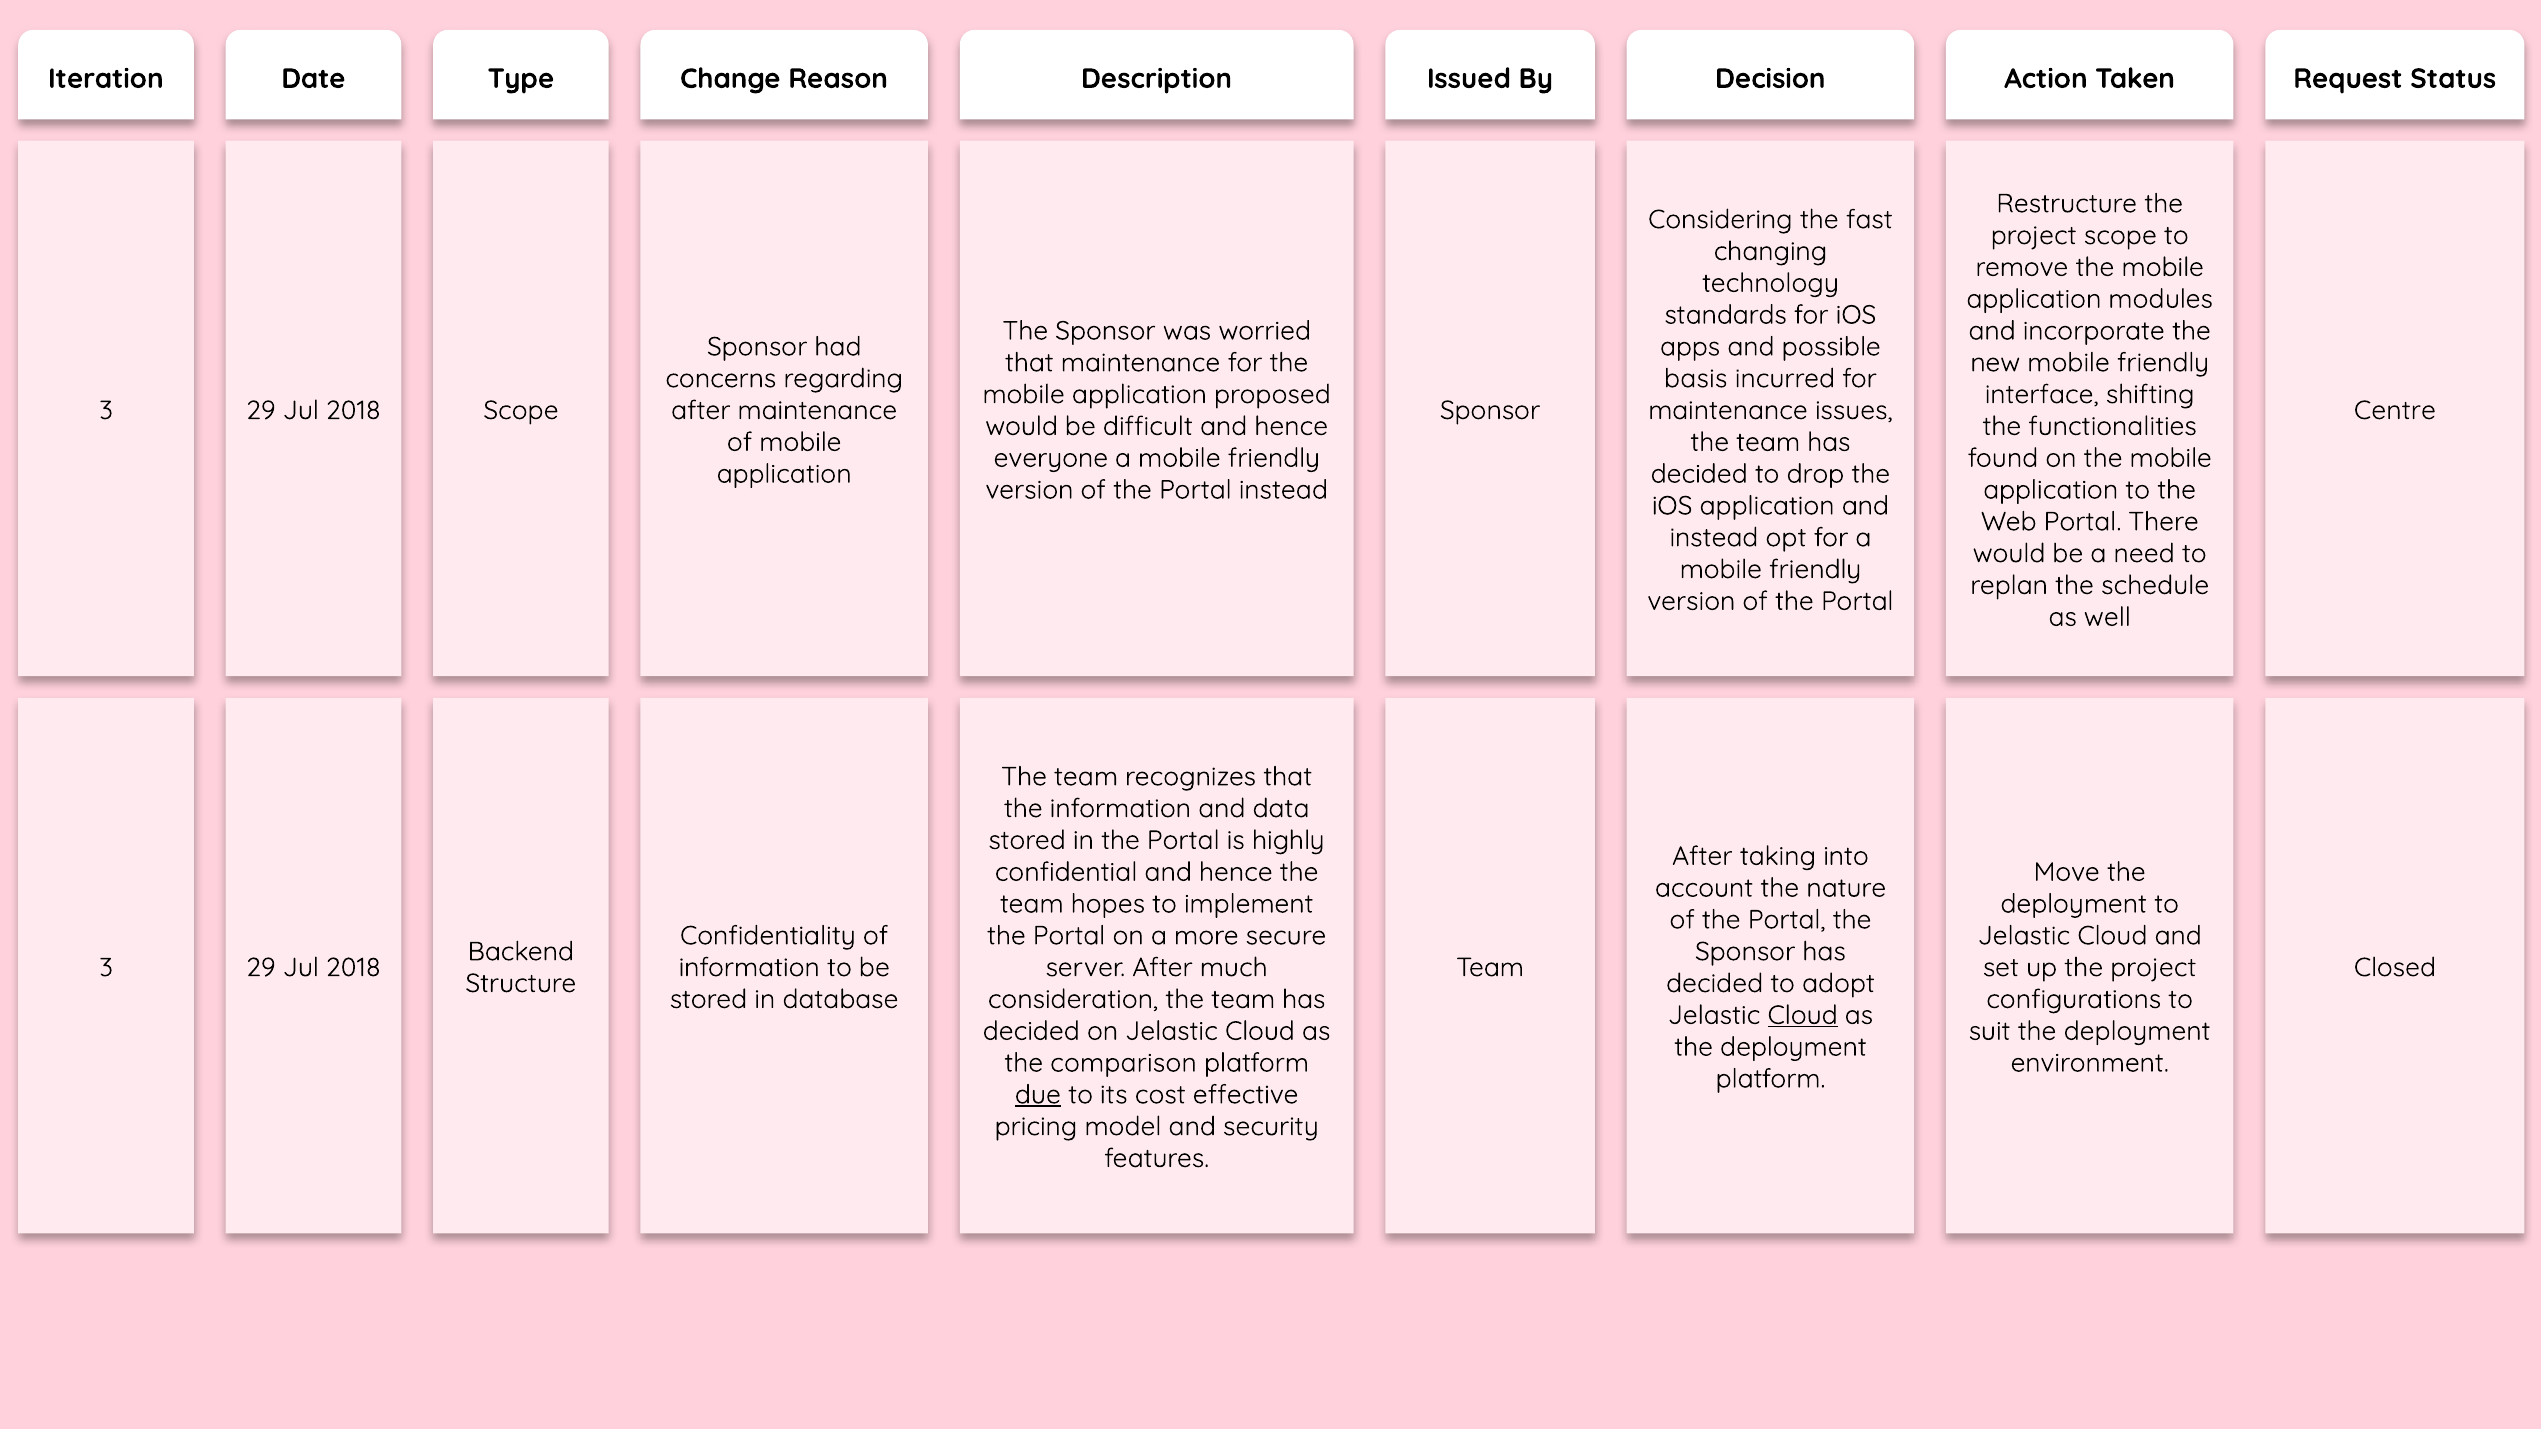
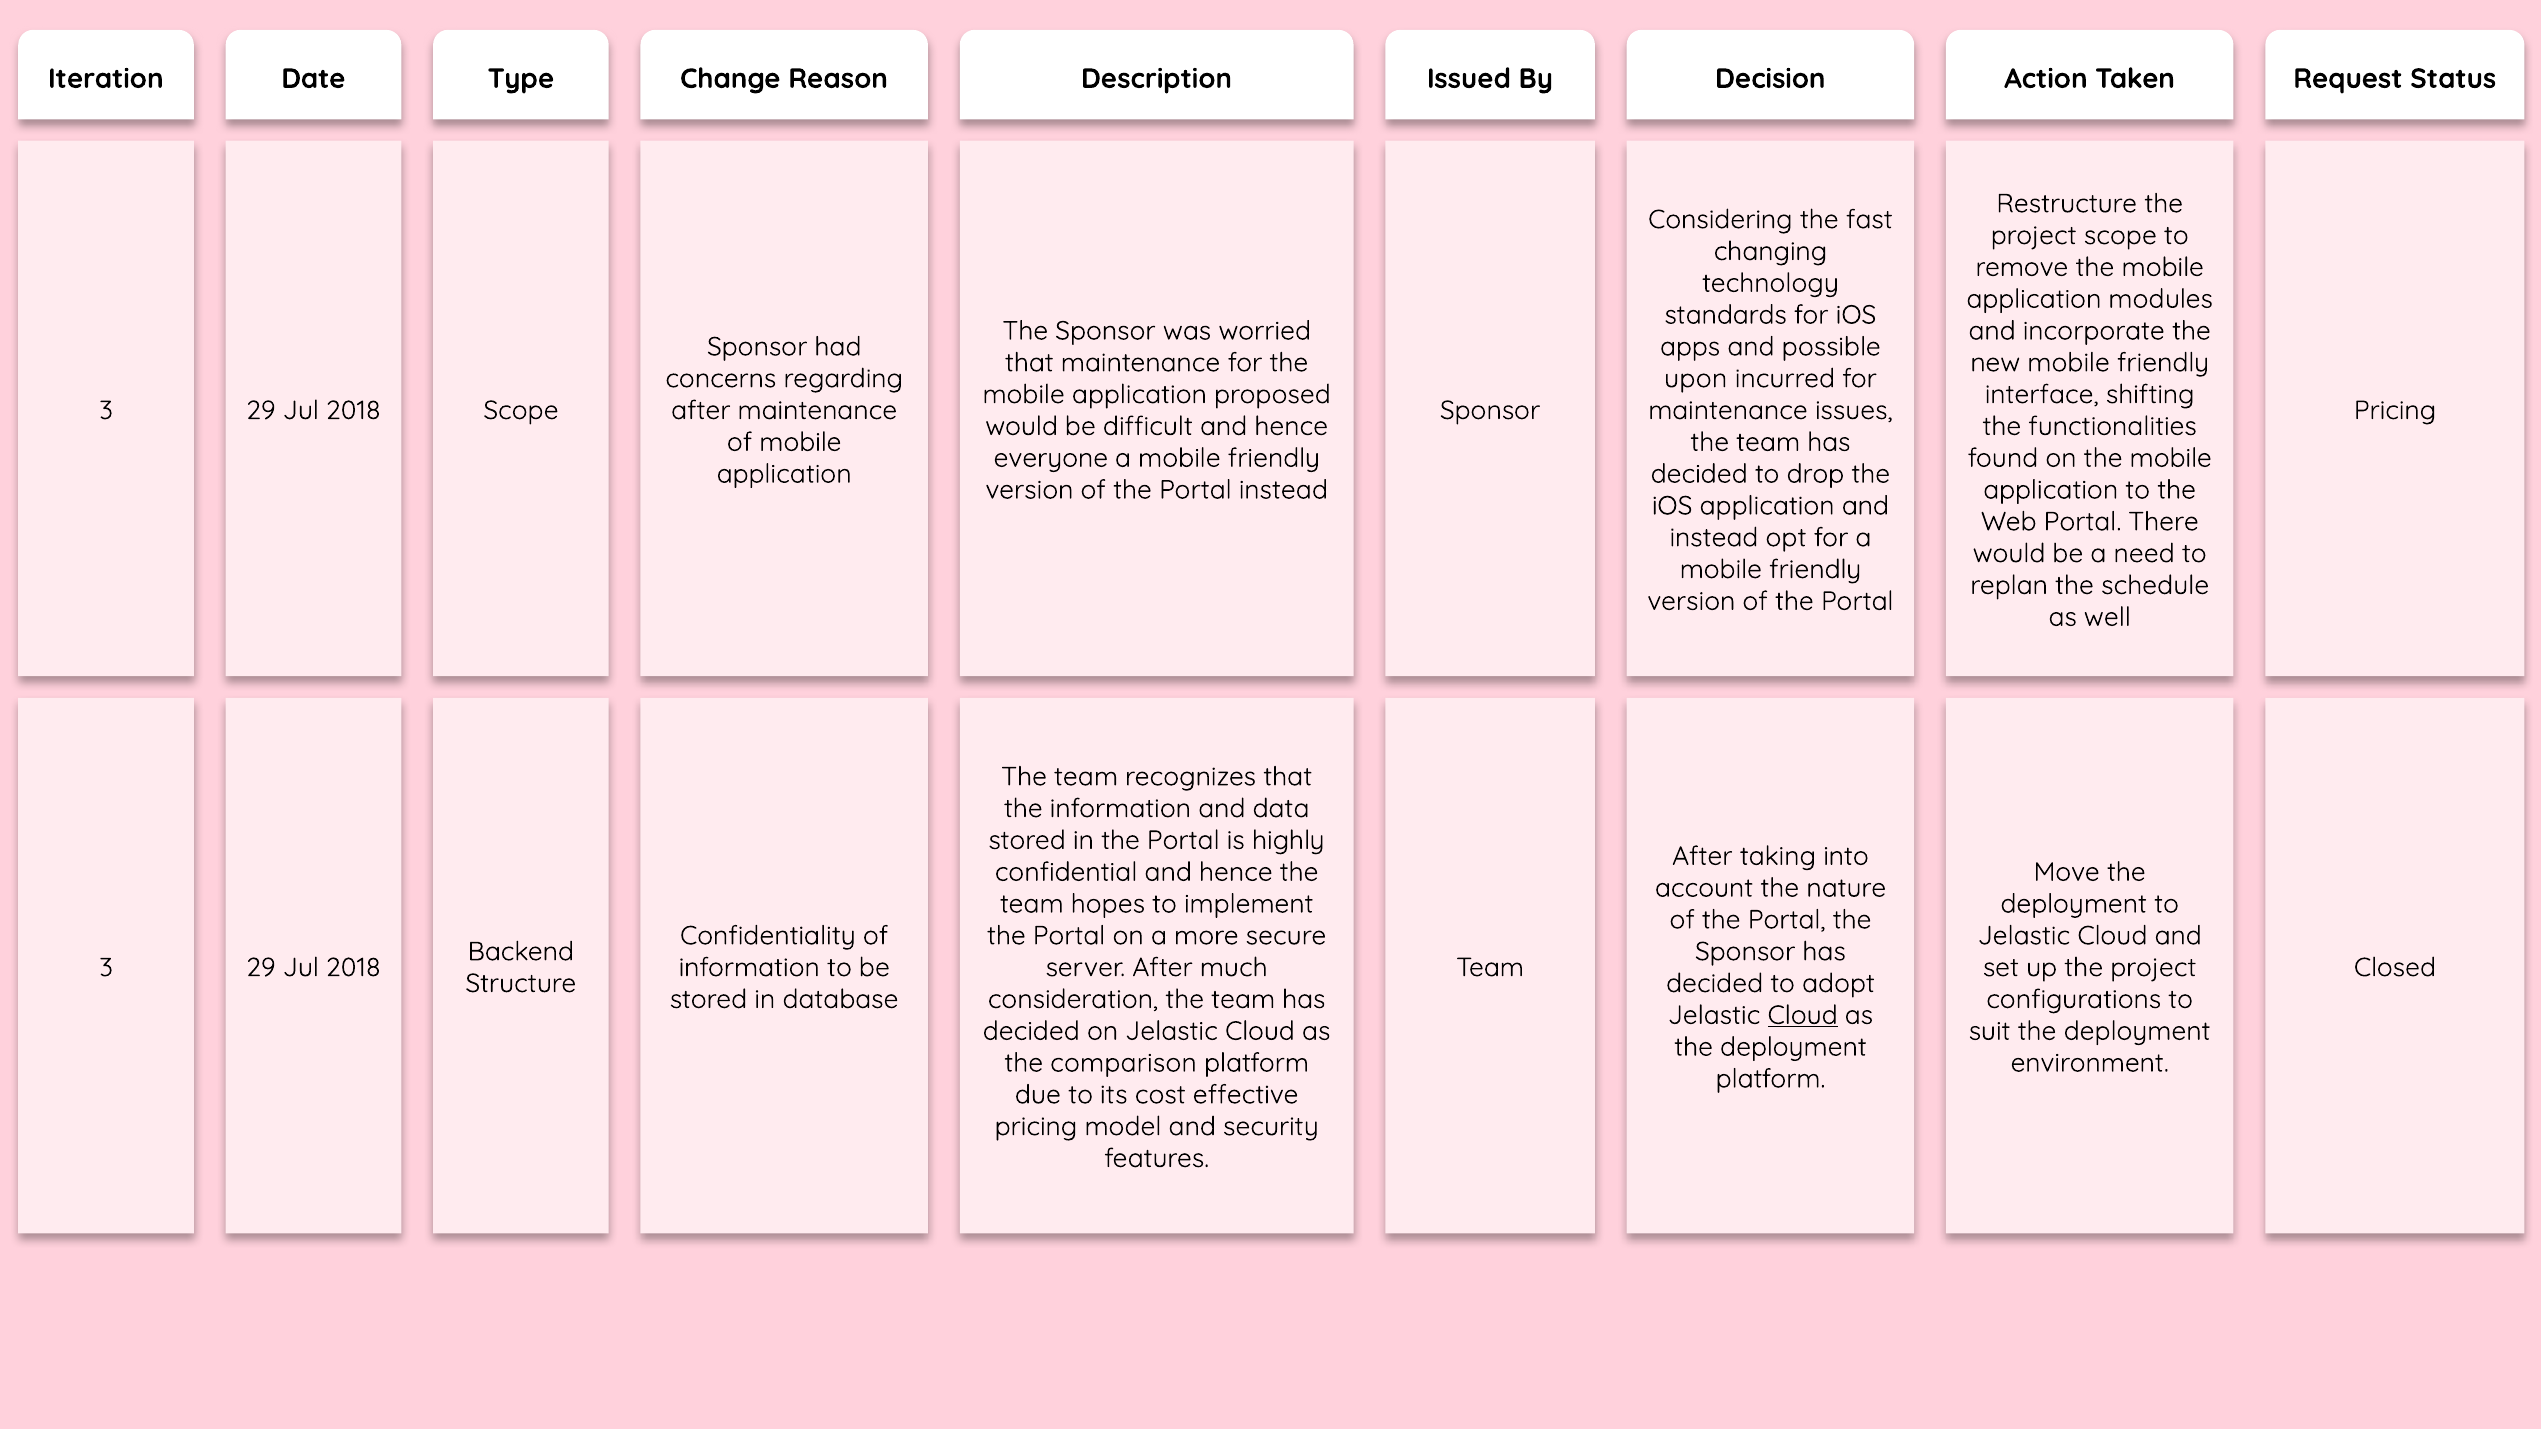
basis: basis -> upon (1696, 379)
Centre: Centre -> Pricing (2395, 410)
due underline: present -> none (1038, 1095)
